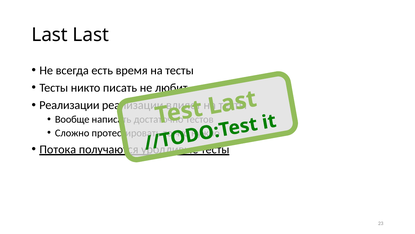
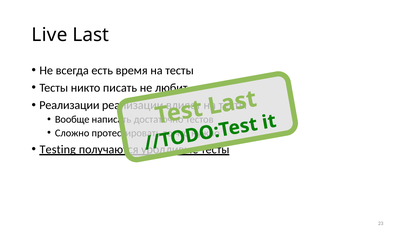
Last: Last -> Live (50, 35)
Потока: Потока -> Testing (58, 149)
